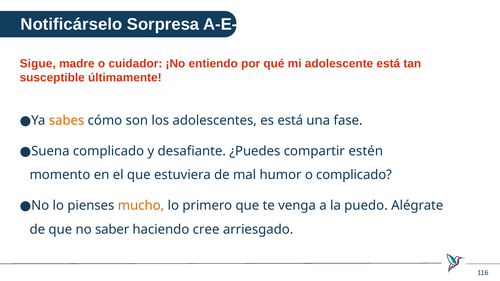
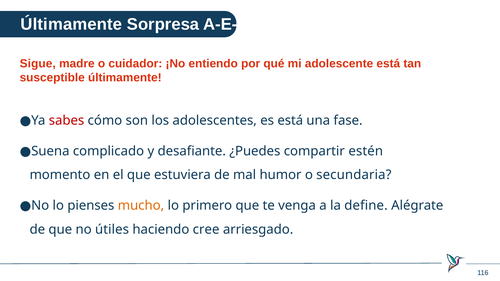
Notificárselo: Notificárselo -> Últimamente (71, 24)
sabes colour: orange -> red (67, 121)
o complicado: complicado -> secundaria (354, 175)
puedo: puedo -> define (366, 206)
saber: saber -> útiles (112, 230)
